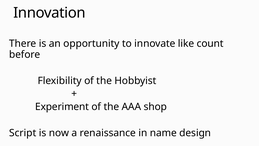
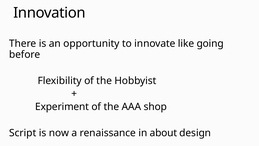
count: count -> going (210, 44)
name: name -> about (163, 133)
